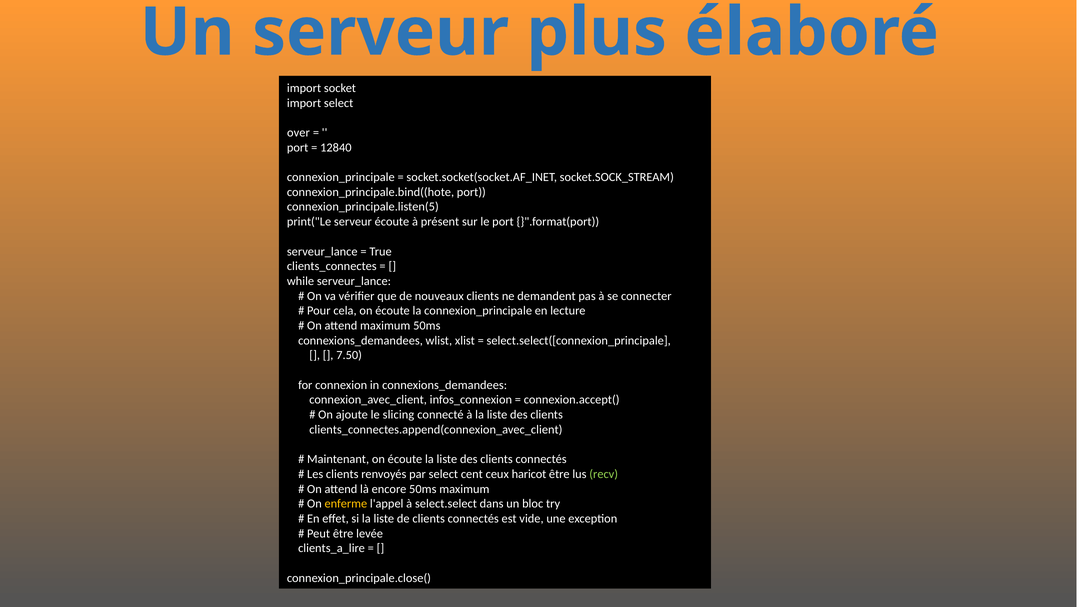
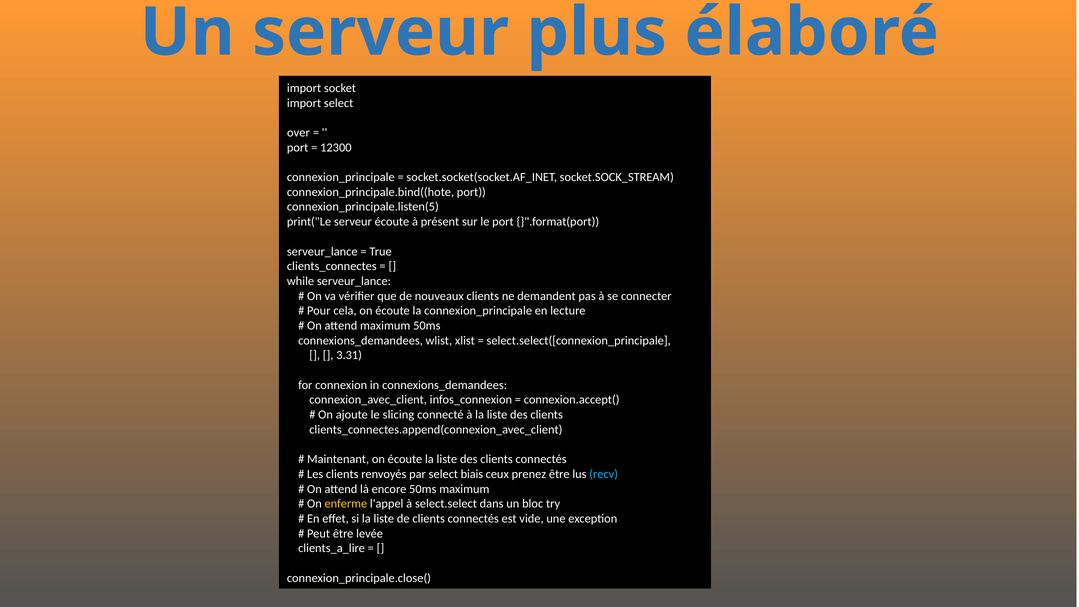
12840: 12840 -> 12300 (336, 147)
7.50: 7.50 -> 3.31 (349, 355)
cent: cent -> biais (472, 474)
haricot: haricot -> prenez (529, 474)
recv colour: light green -> light blue (604, 474)
